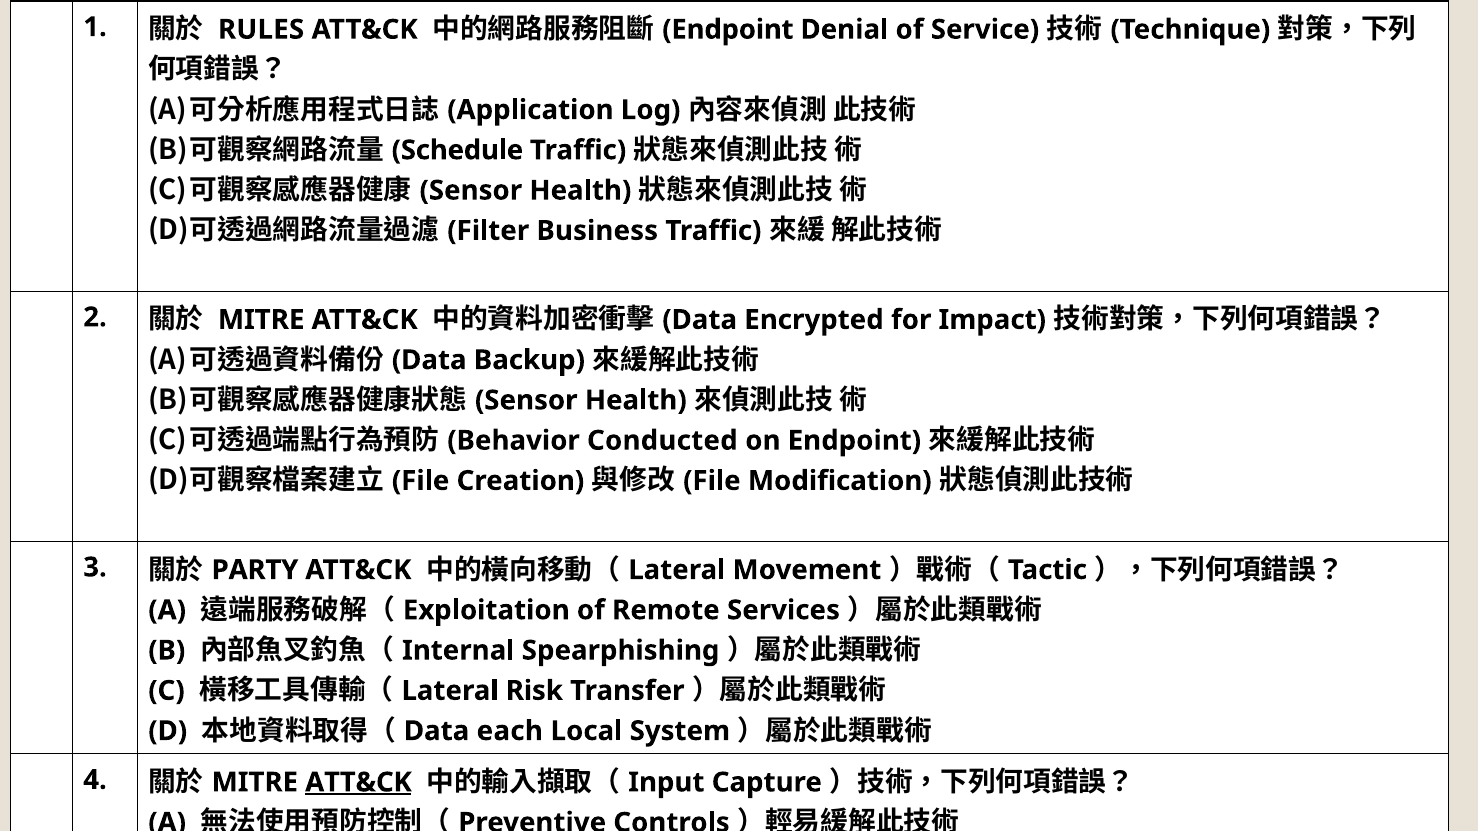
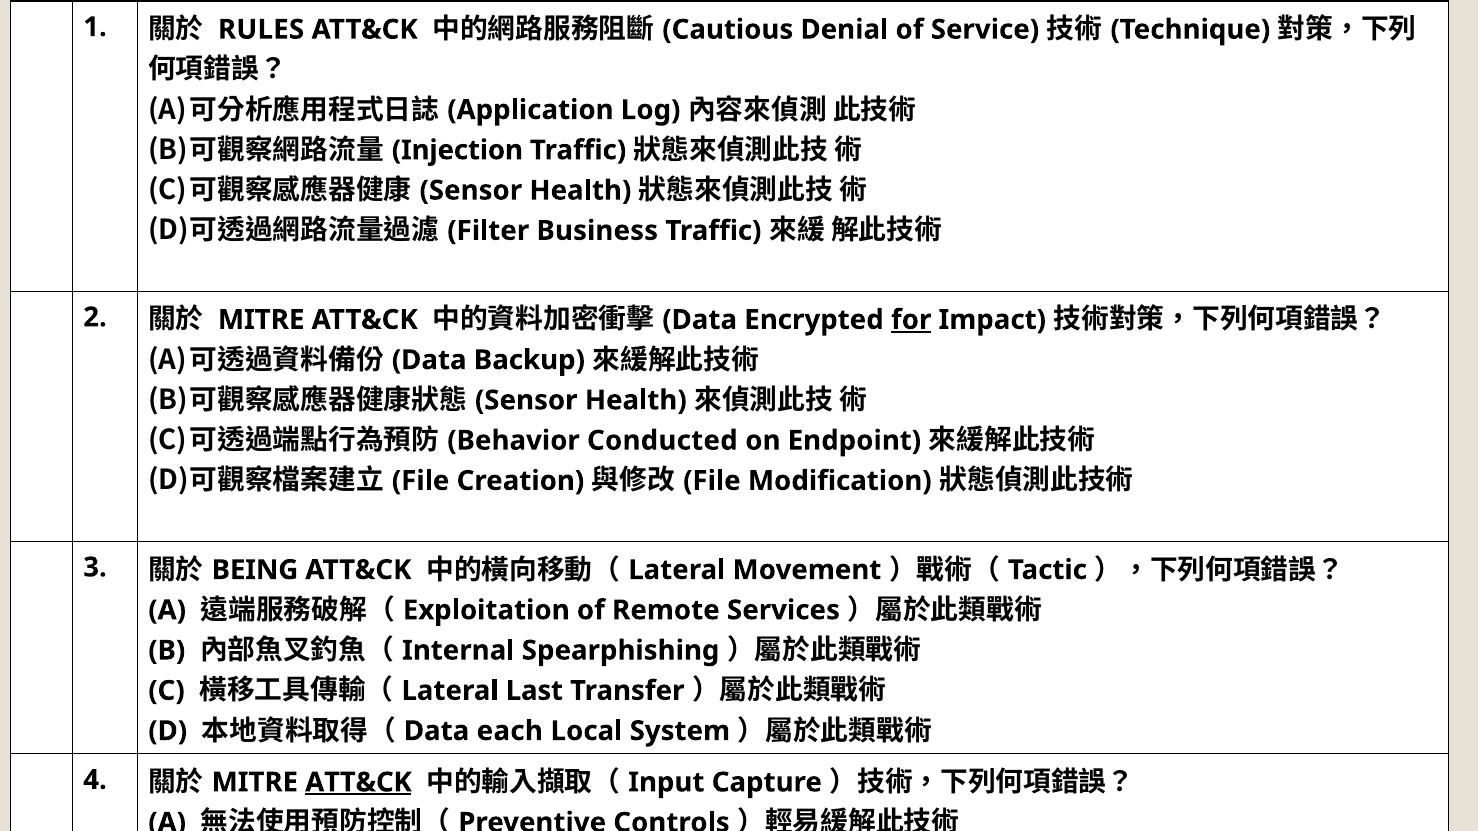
Endpoint: Endpoint -> Cautious (728, 30)
Schedule: Schedule -> Injection (457, 150)
for underline: none -> present (911, 320)
PARTY: PARTY -> BEING (255, 570)
Risk: Risk -> Last (534, 691)
